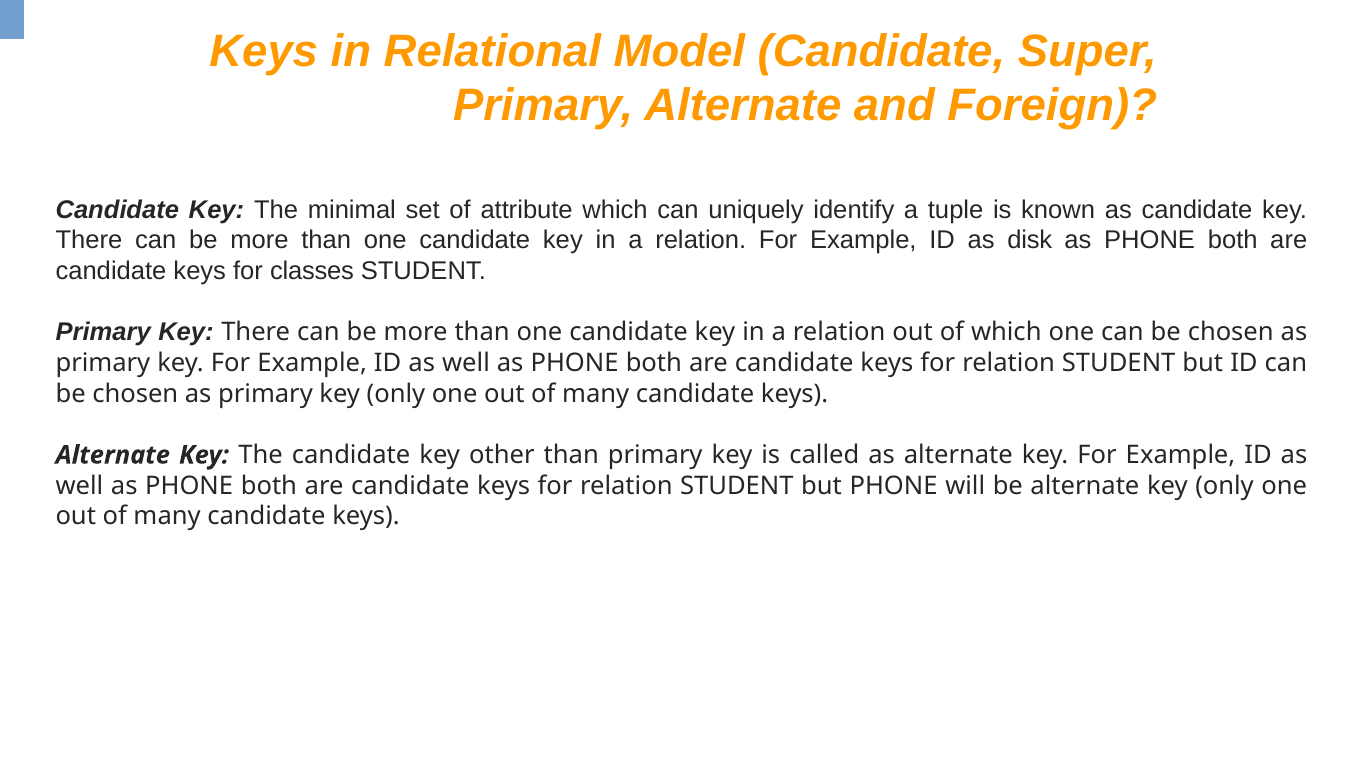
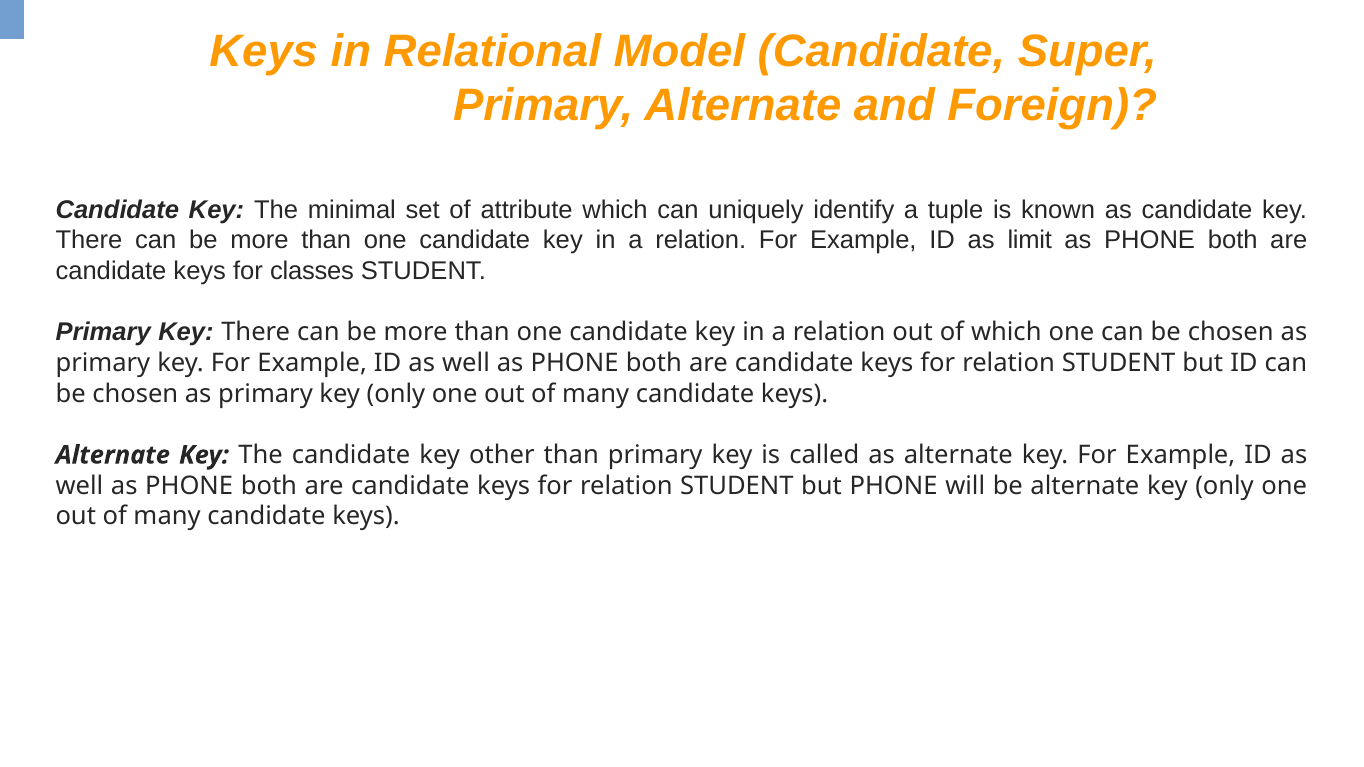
disk: disk -> limit (1030, 240)
